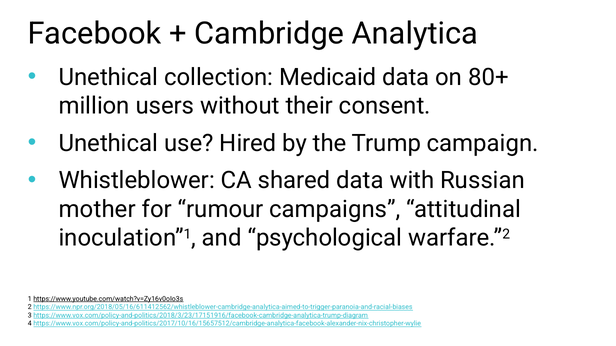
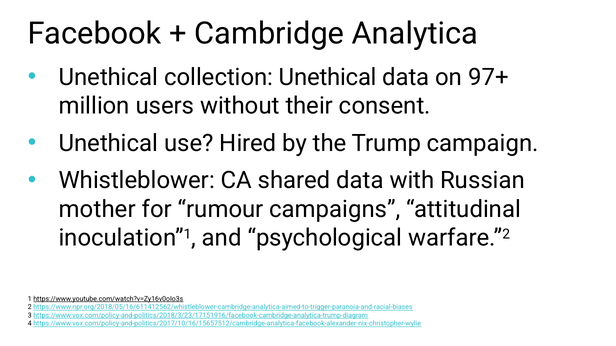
collection Medicaid: Medicaid -> Unethical (328, 77)
80+: 80+ -> 97+ (488, 77)
